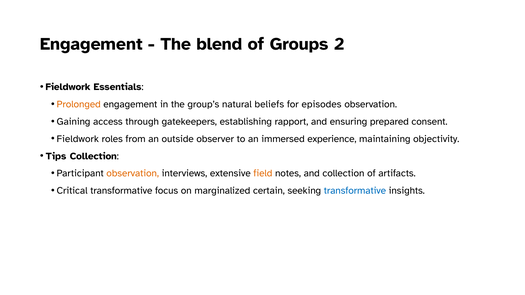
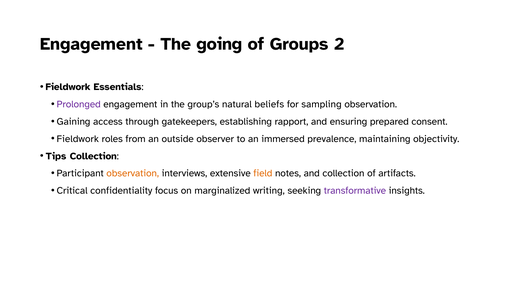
blend: blend -> going (219, 44)
Prolonged colour: orange -> purple (79, 104)
episodes: episodes -> sampling (322, 104)
experience: experience -> prevalence (332, 139)
Critical transformative: transformative -> confidentiality (121, 191)
certain: certain -> writing (269, 191)
transformative colour: blue -> purple (355, 191)
